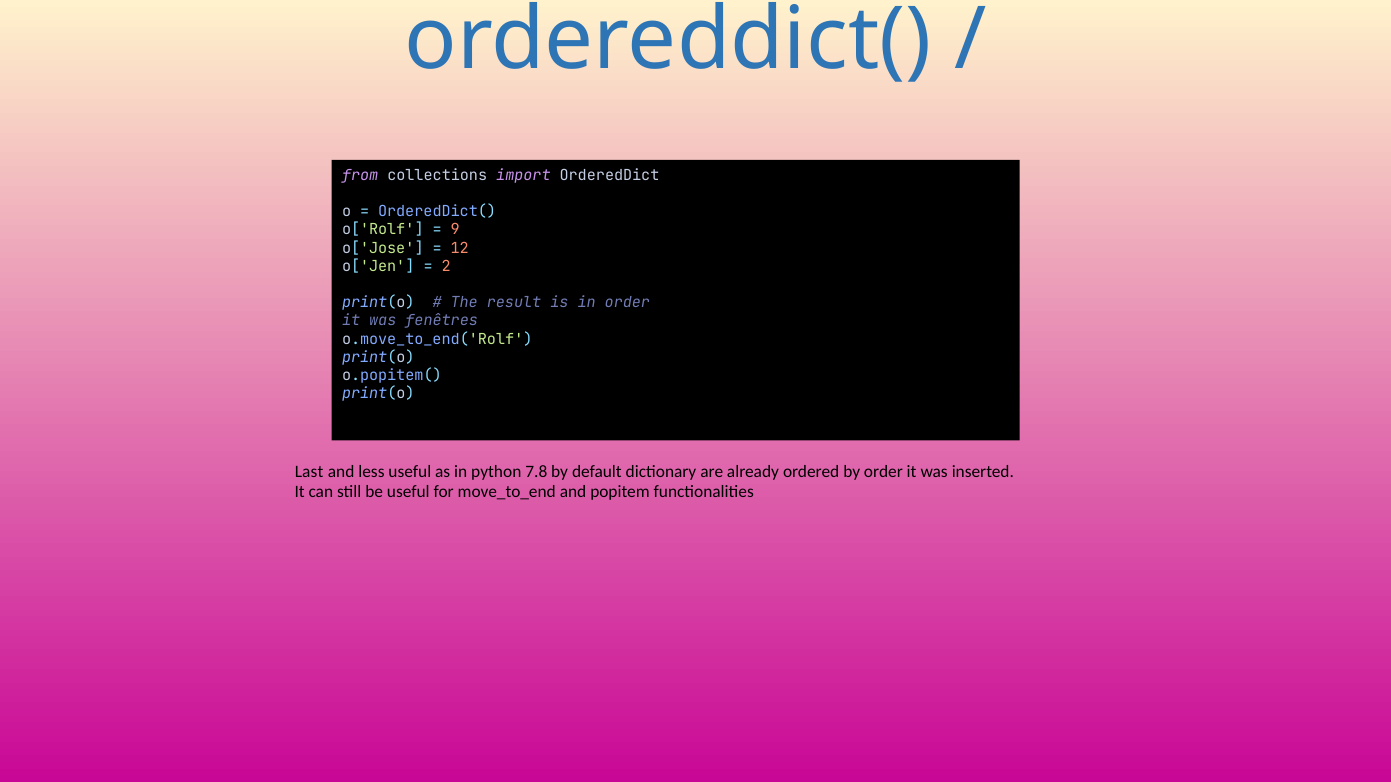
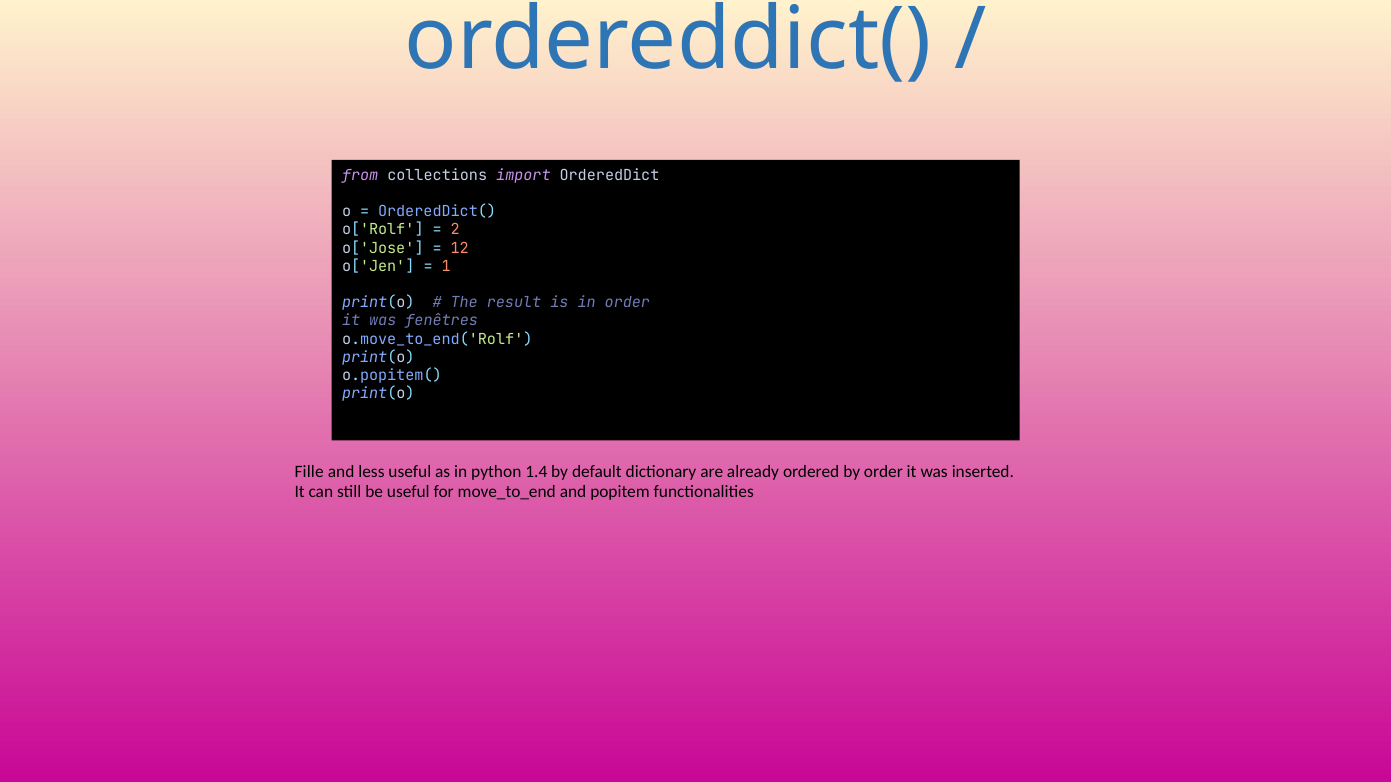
9: 9 -> 2 (455, 230)
2: 2 -> 1 (446, 266)
Last: Last -> Fille (309, 472)
7.8: 7.8 -> 1.4 (536, 472)
